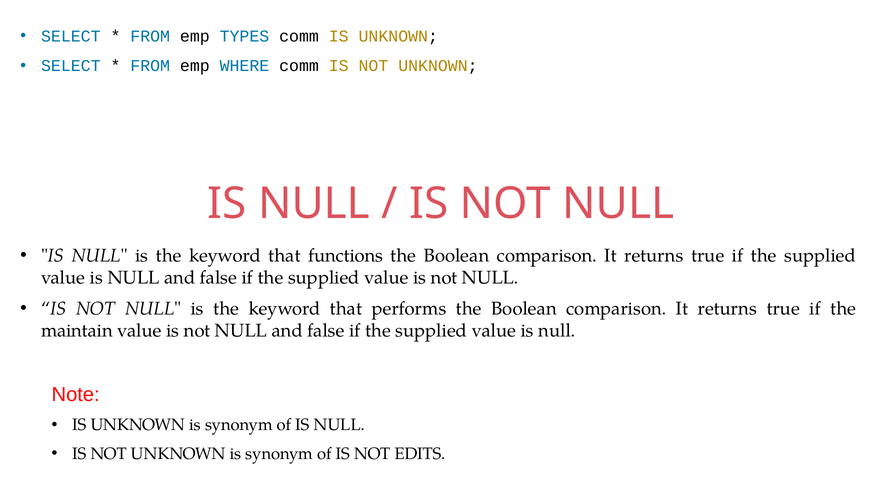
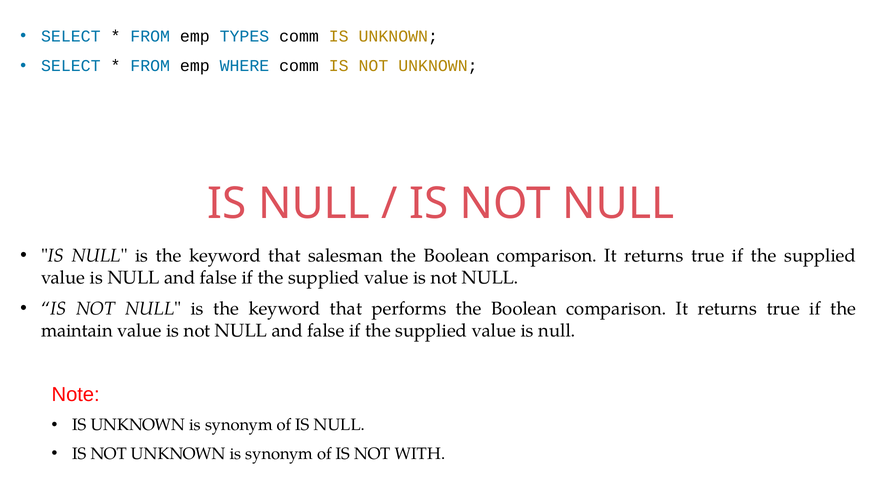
functions: functions -> salesman (346, 256)
EDITS: EDITS -> WITH (420, 454)
